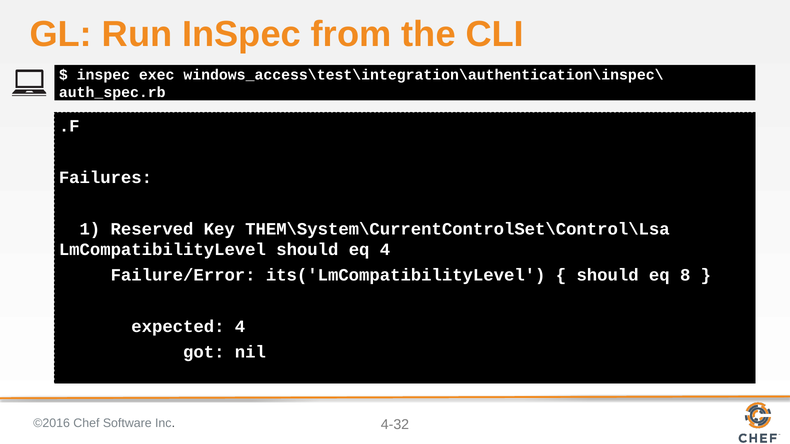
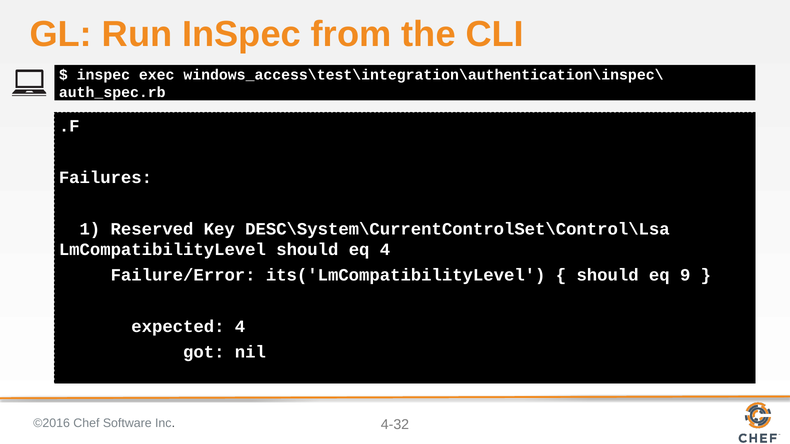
THEM\System\CurrentControlSet\Control\Lsa: THEM\System\CurrentControlSet\Control\Lsa -> DESC\System\CurrentControlSet\Control\Lsa (457, 229)
8: 8 -> 9 (685, 276)
